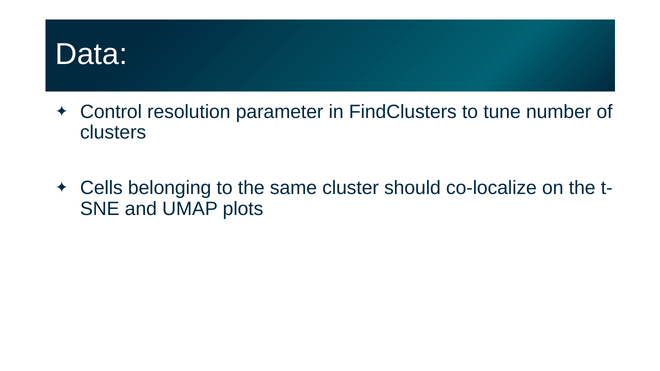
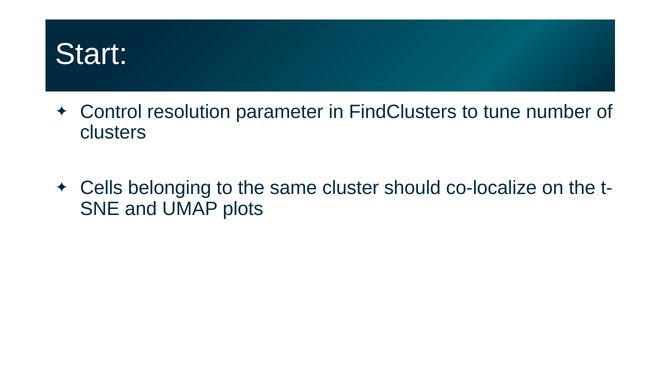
Data: Data -> Start (91, 54)
